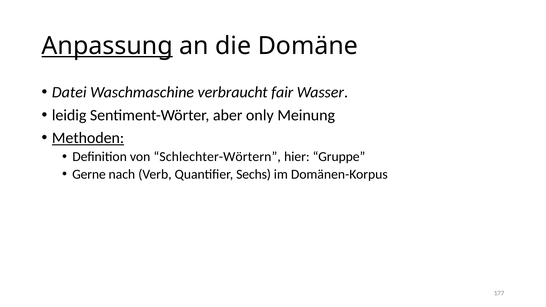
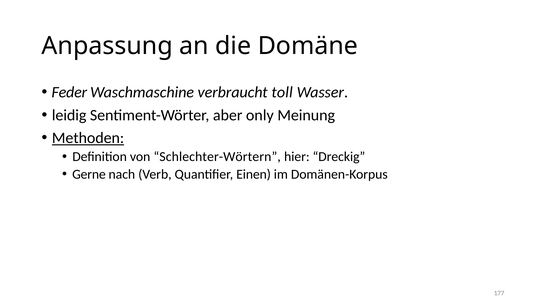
Anpassung underline: present -> none (107, 46)
Datei: Datei -> Feder (69, 92)
fair: fair -> toll (282, 92)
Gruppe: Gruppe -> Dreckig (339, 157)
Sechs: Sechs -> Einen (254, 174)
